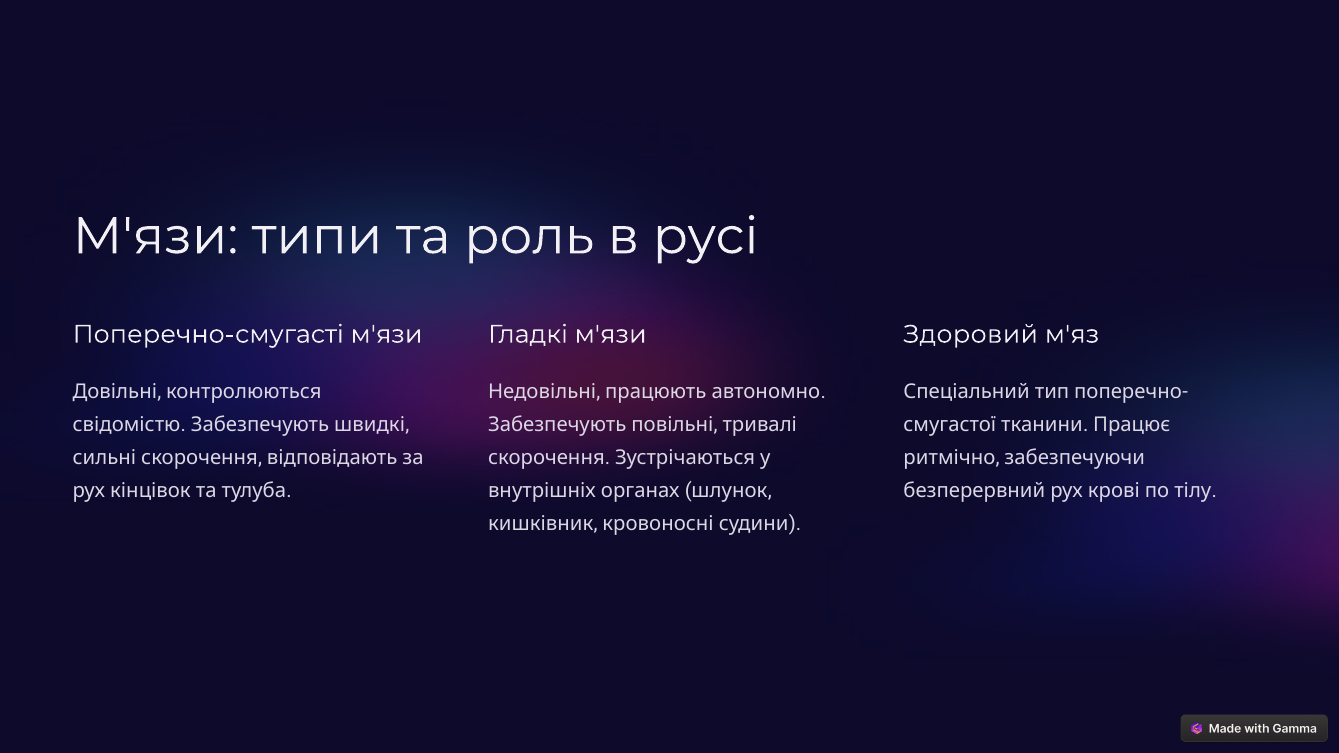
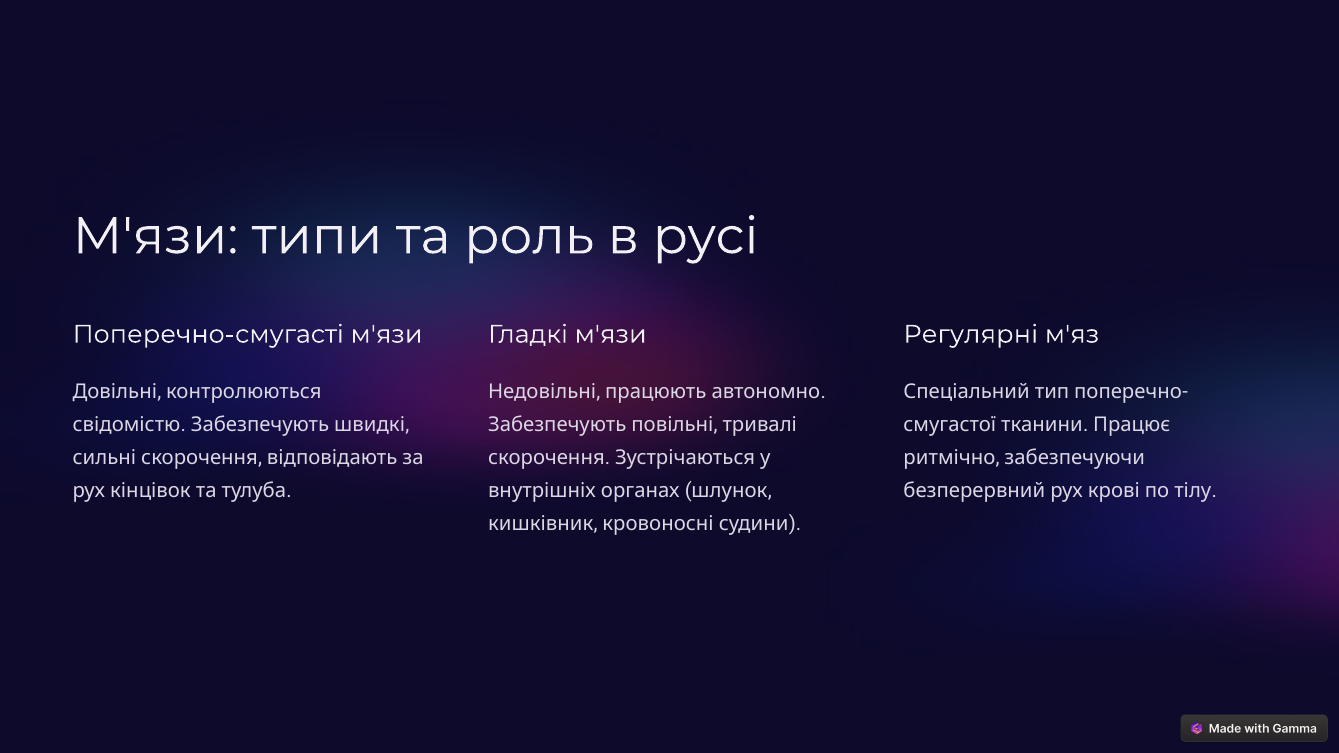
Здоровий: Здоровий -> Регулярні (971, 334)
